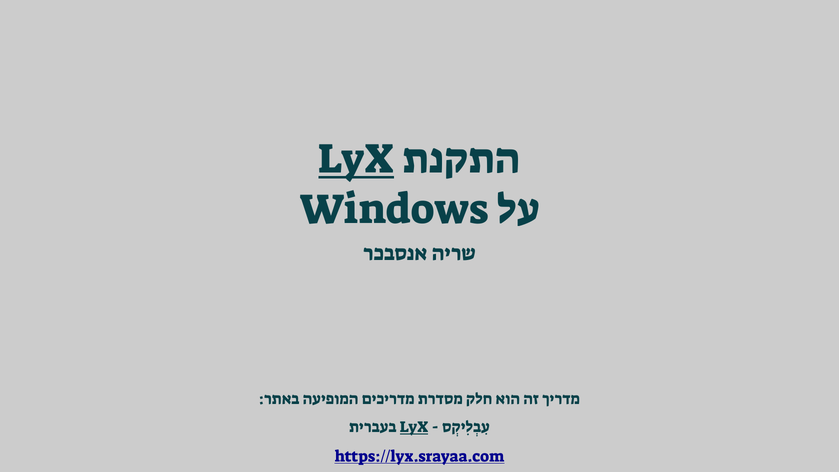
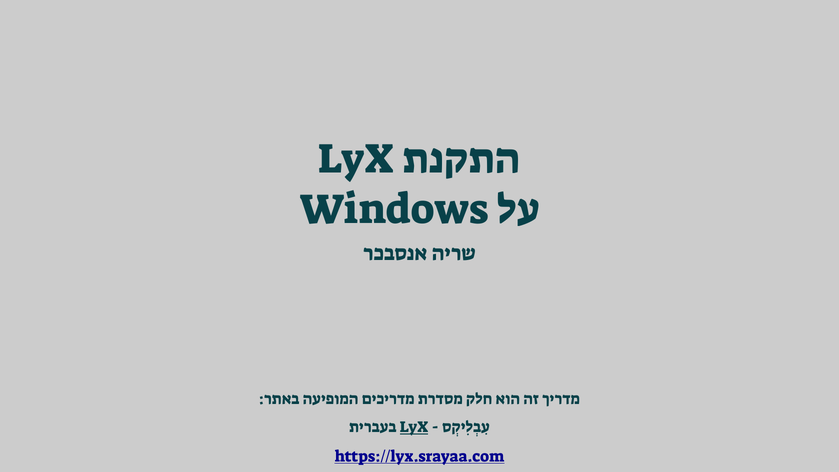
LyX underline: present -> none (356, 159)
